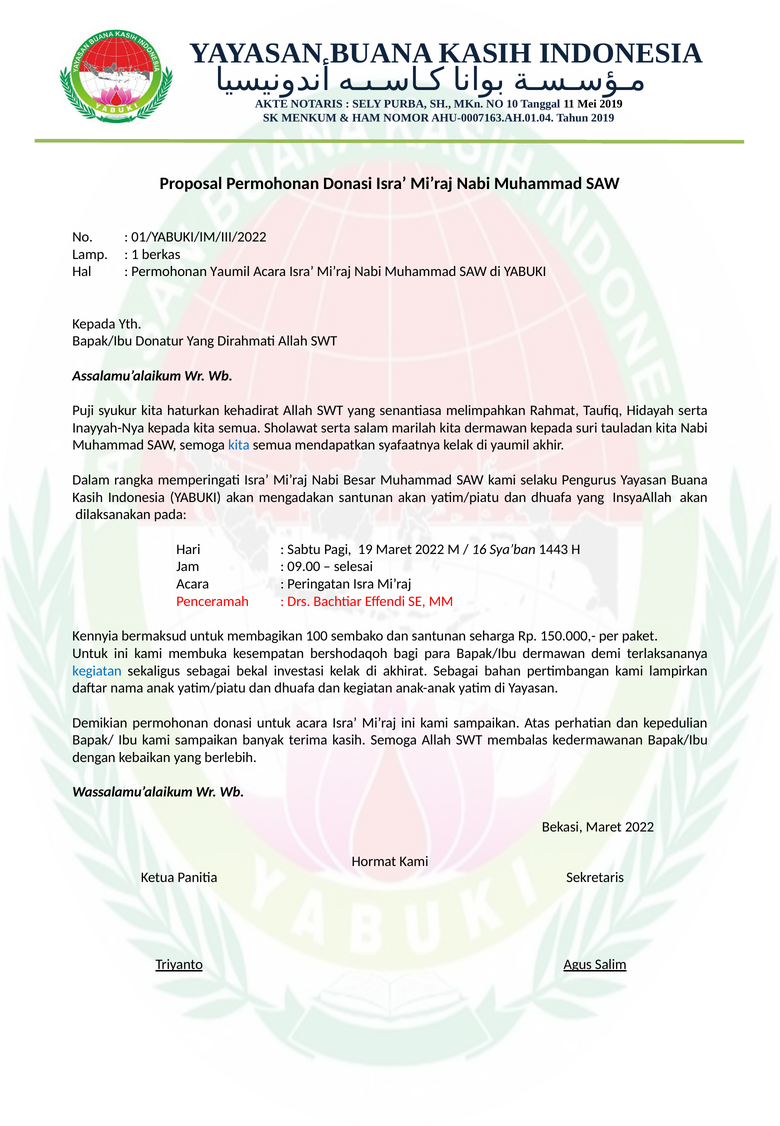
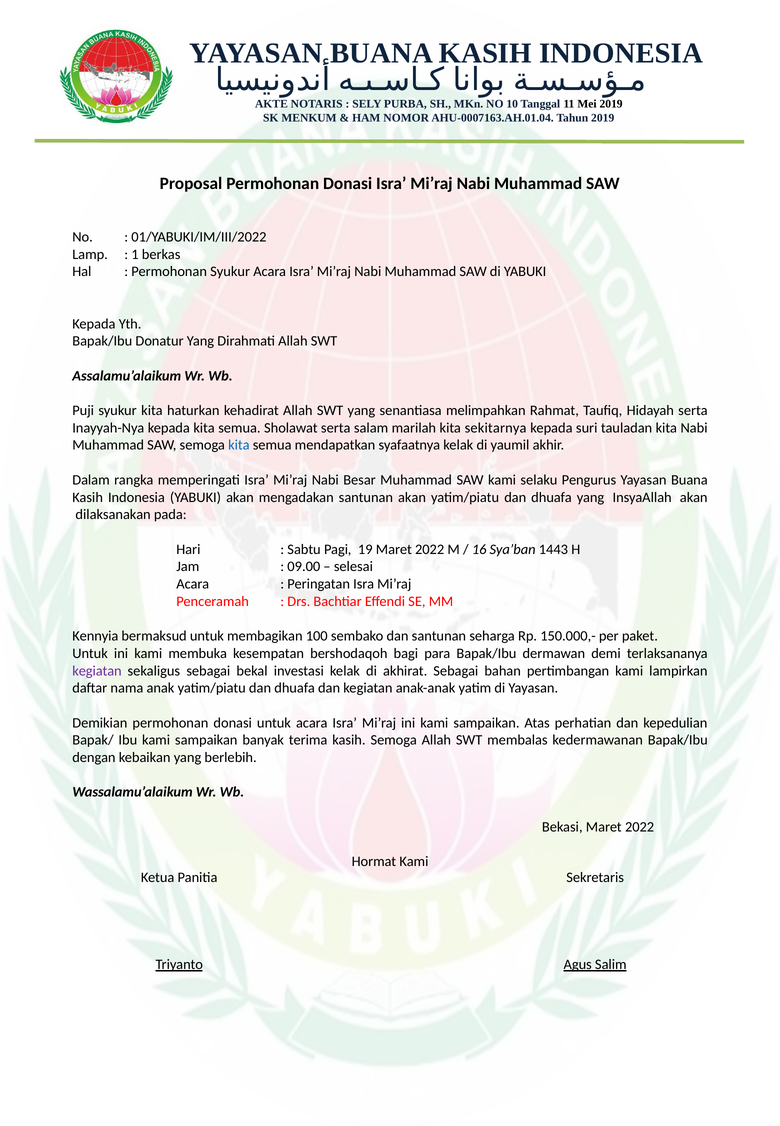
Permohonan Yaumil: Yaumil -> Syukur (230, 272)
kita dermawan: dermawan -> sekitarnya (496, 428)
kegiatan colour: blue -> purple (97, 671)
